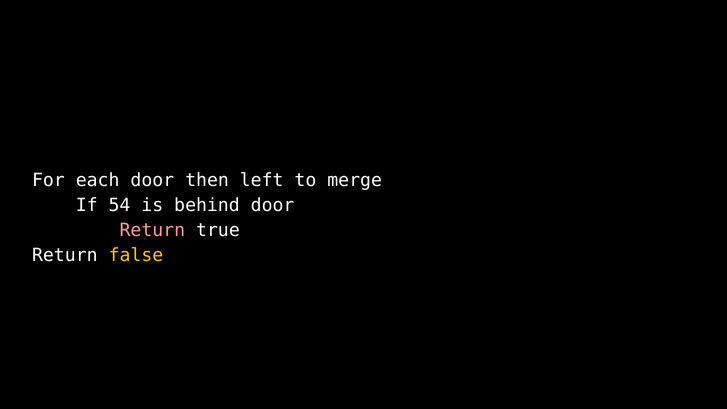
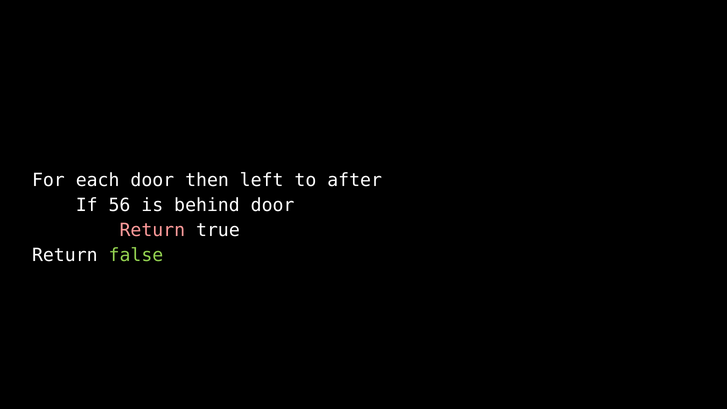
merge: merge -> after (355, 180)
54: 54 -> 56 (119, 205)
false colour: yellow -> light green (136, 255)
